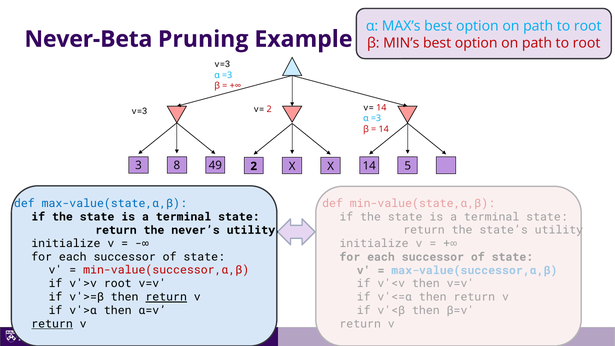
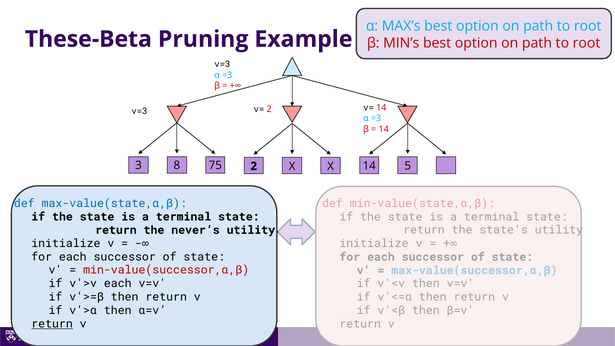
Never-Beta: Never-Beta -> These-Beta (88, 39)
49: 49 -> 75 (215, 166)
v'>v root: root -> each (118, 284)
return underline: present -> none (166, 297)
